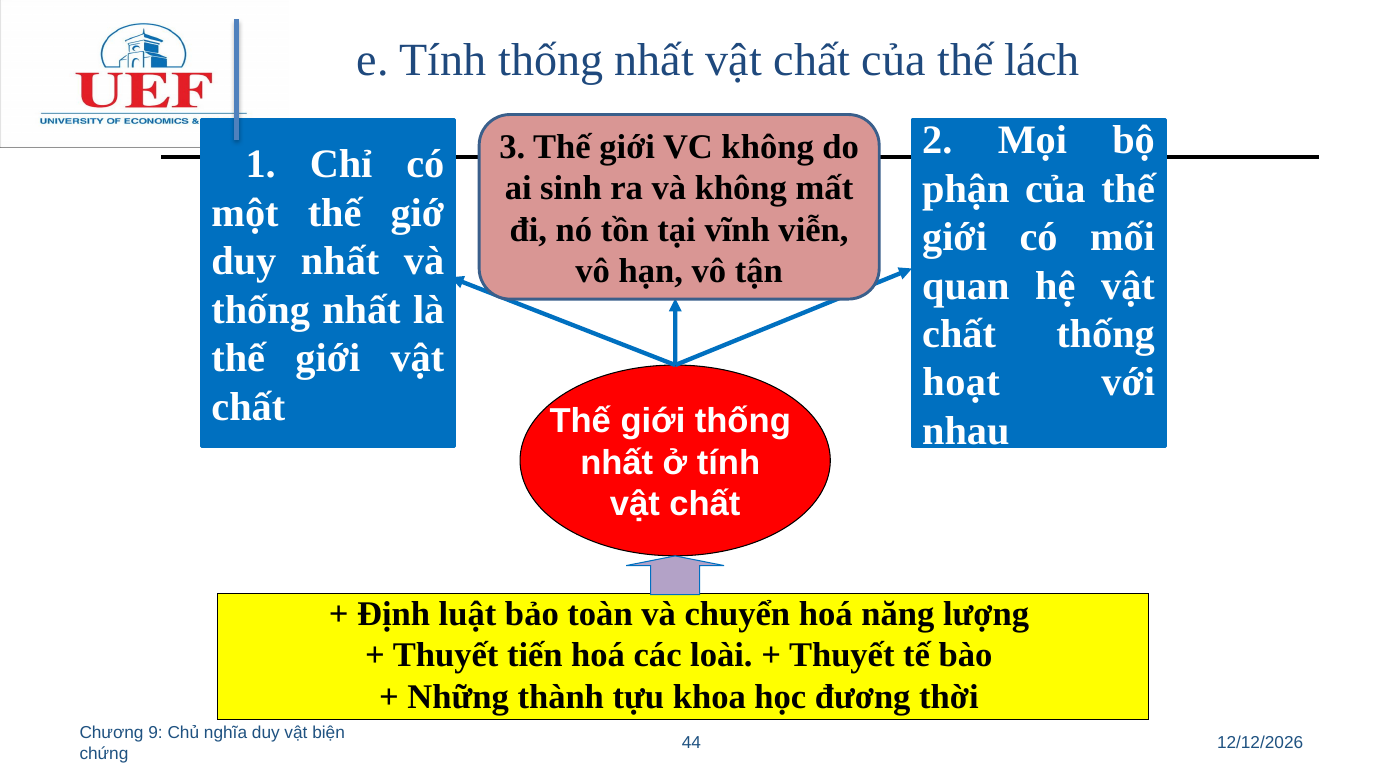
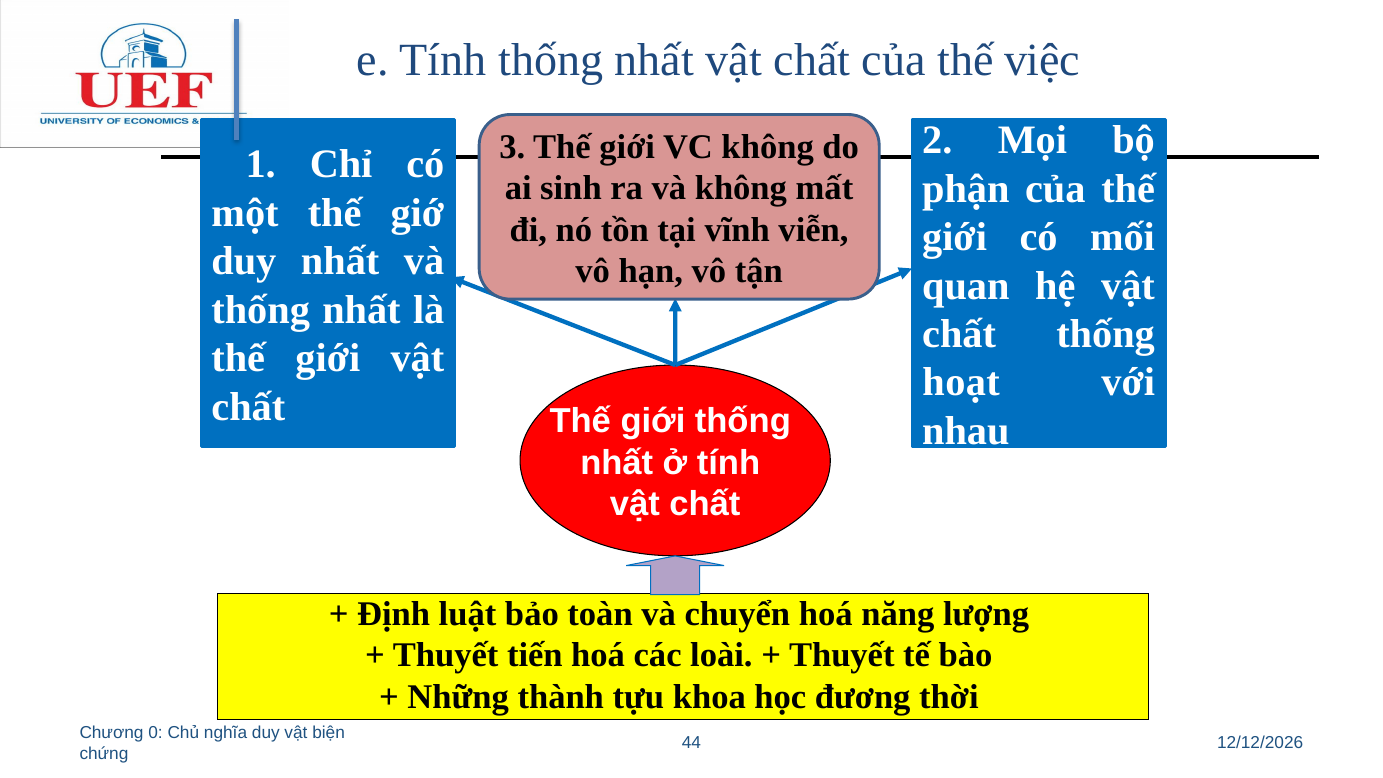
lách: lách -> việc (1042, 60)
9: 9 -> 0 (156, 733)
